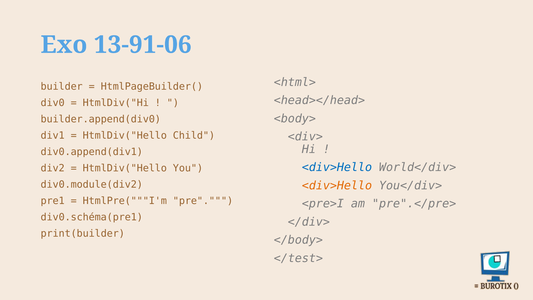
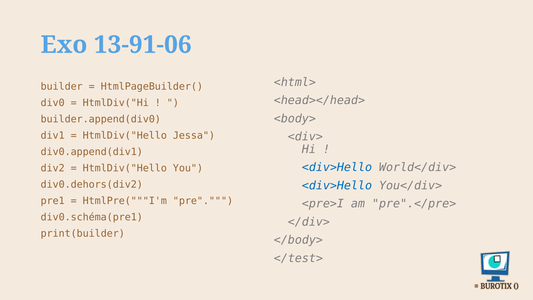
Child: Child -> Jessa (194, 135)
div0.module(div2: div0.module(div2 -> div0.dehors(div2 (92, 184)
<div>Hello colour: orange -> blue (337, 185)
